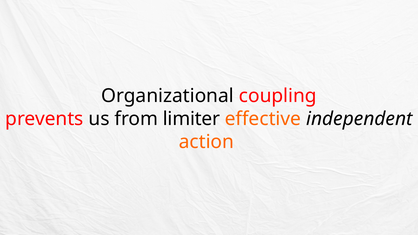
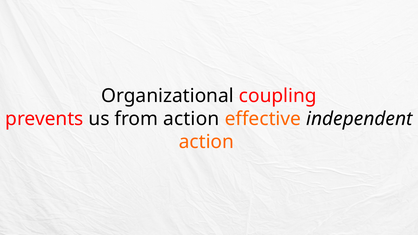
from limiter: limiter -> action (191, 119)
